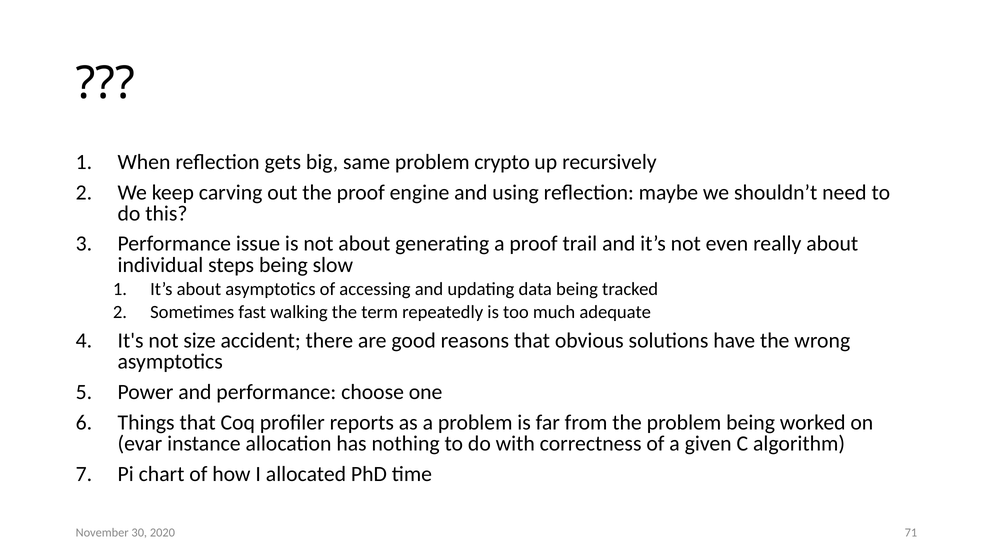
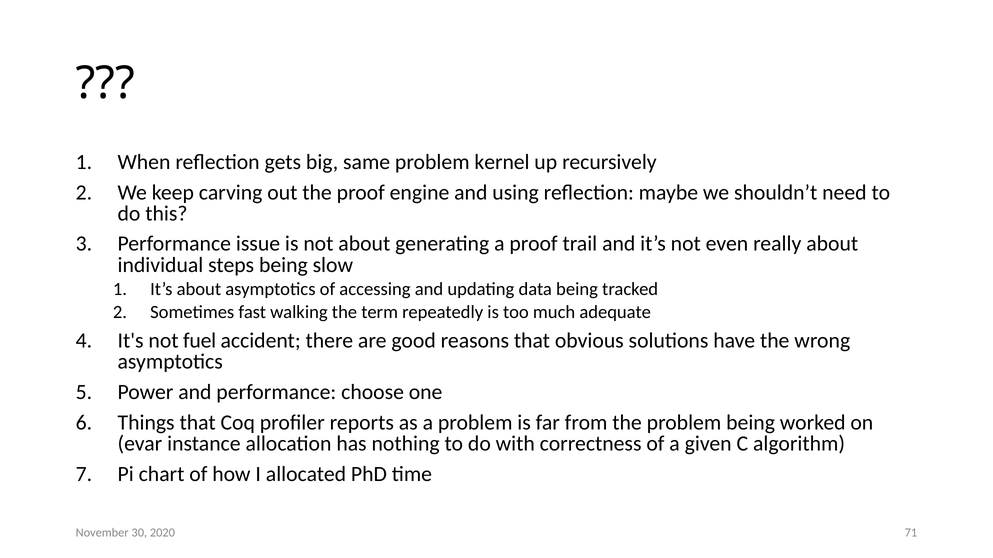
crypto: crypto -> kernel (502, 162)
size: size -> fuel (200, 341)
